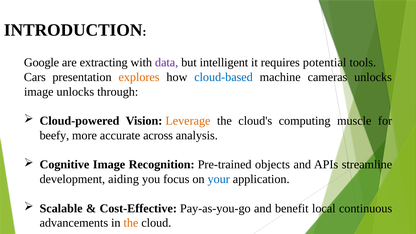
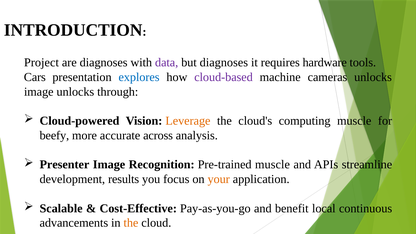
Google: Google -> Project (41, 63)
are extracting: extracting -> diagnoses (104, 63)
but intelligent: intelligent -> diagnoses (224, 63)
potential: potential -> hardware (325, 63)
explores colour: orange -> blue (139, 77)
cloud-based colour: blue -> purple (224, 77)
Cognitive: Cognitive -> Presenter (64, 165)
Pre-trained objects: objects -> muscle (272, 165)
aiding: aiding -> results (124, 179)
your colour: blue -> orange (219, 179)
